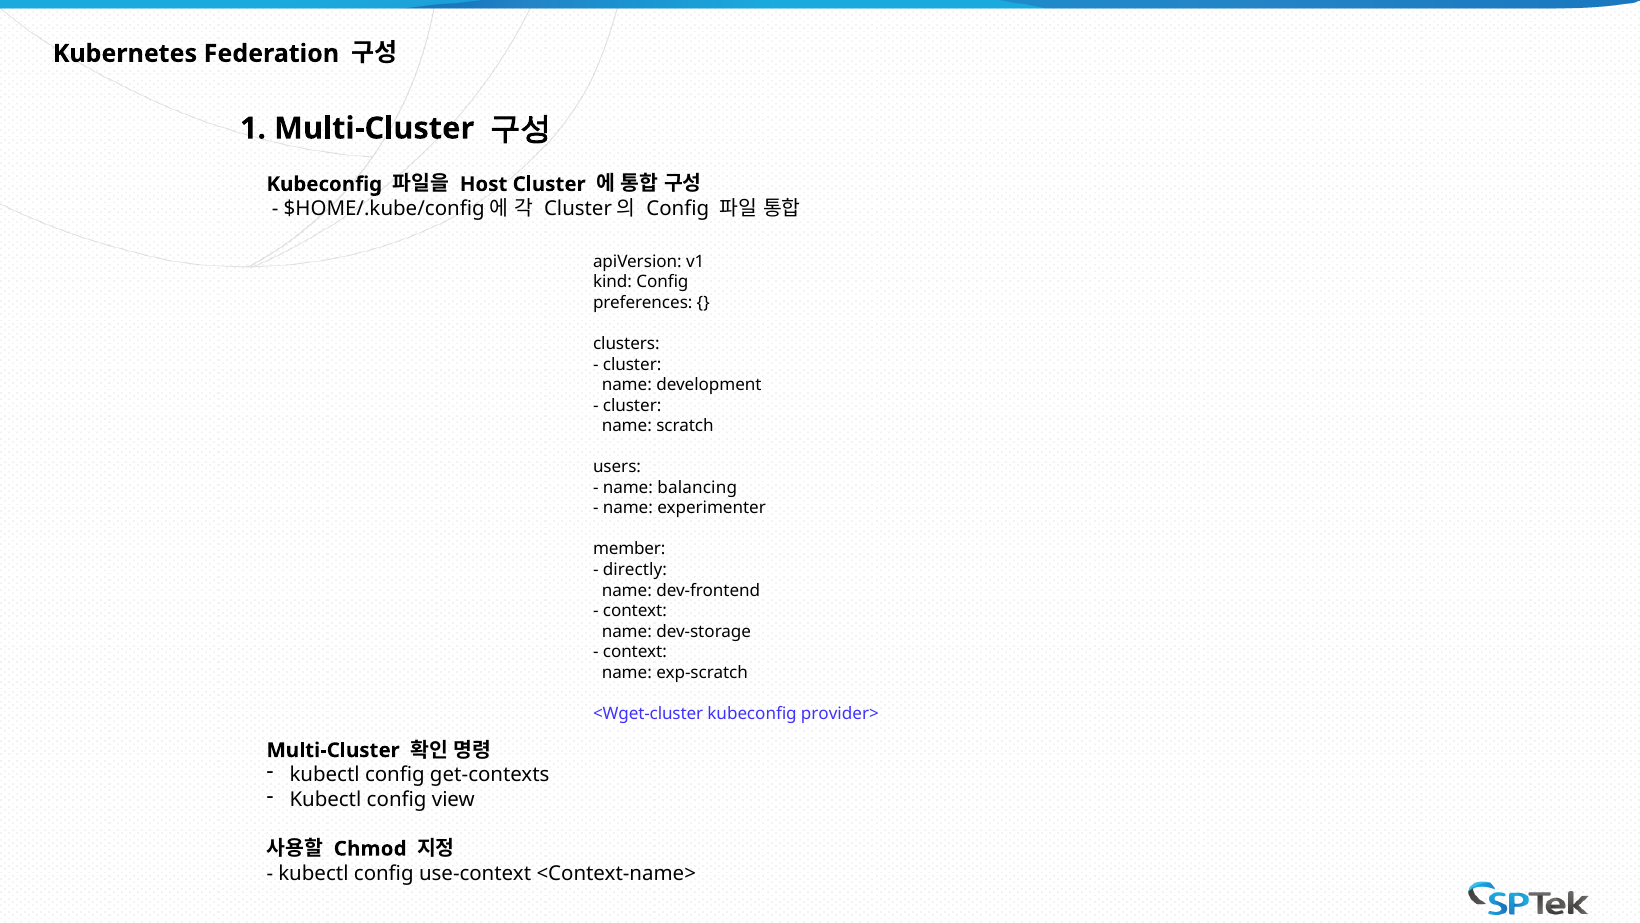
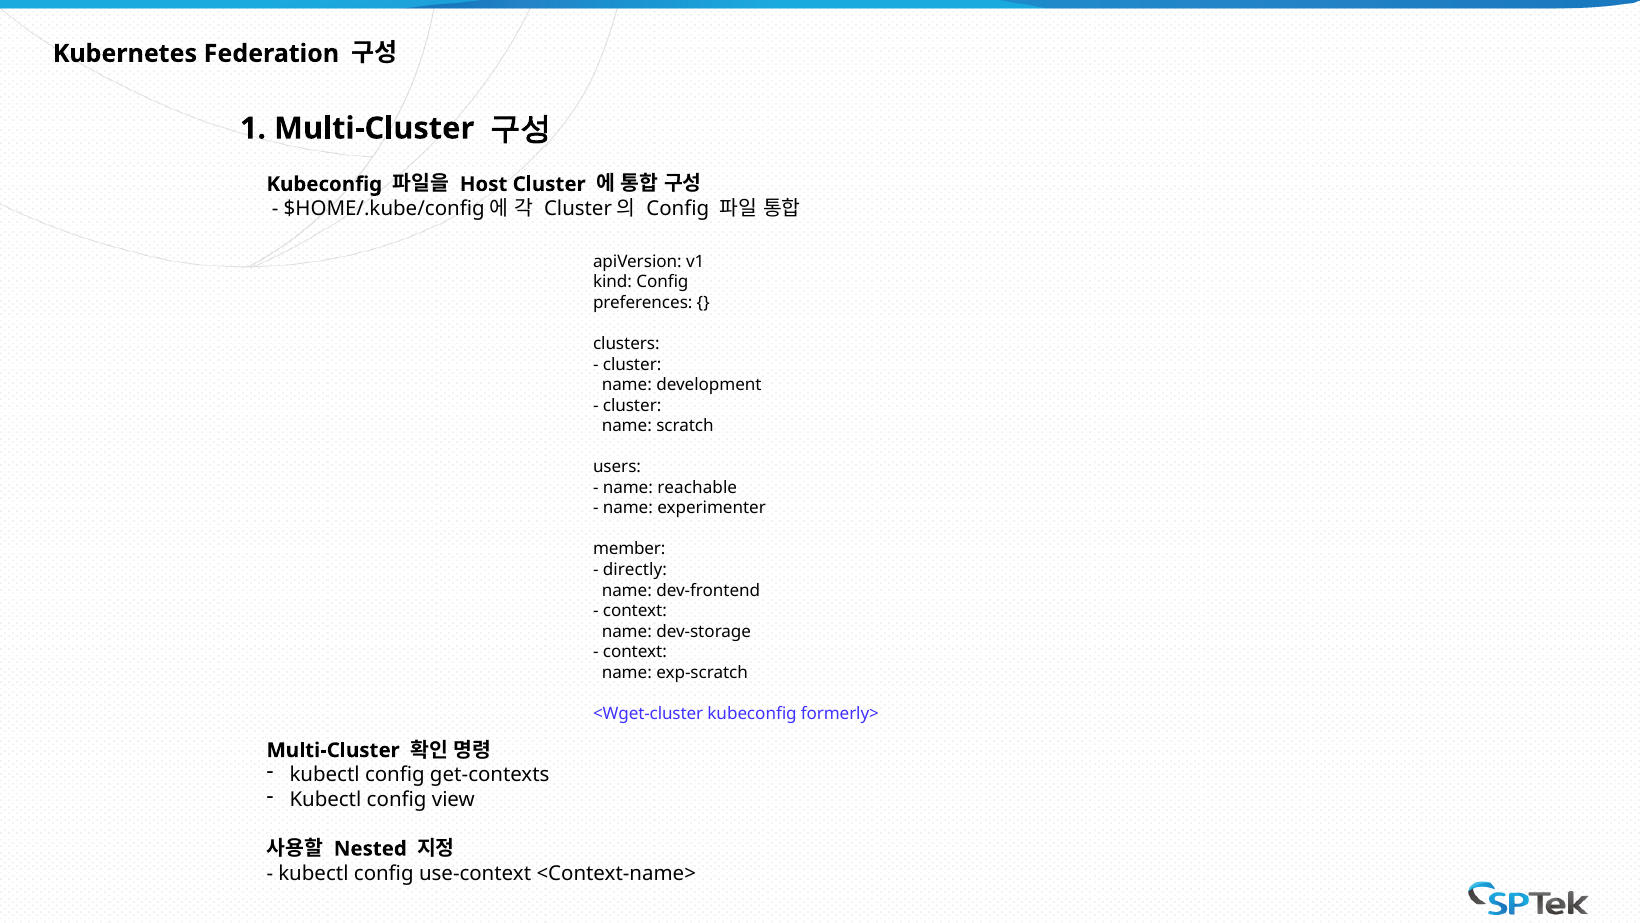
balancing: balancing -> reachable (697, 487)
provider>: provider> -> formerly> (840, 713)
Chmod: Chmod -> Nested (370, 848)
